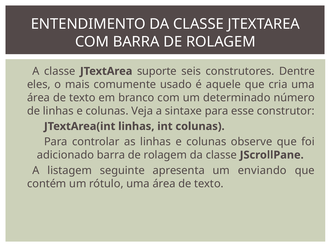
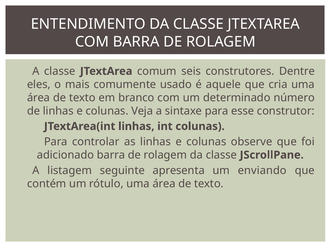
suporte: suporte -> comum (157, 71)
